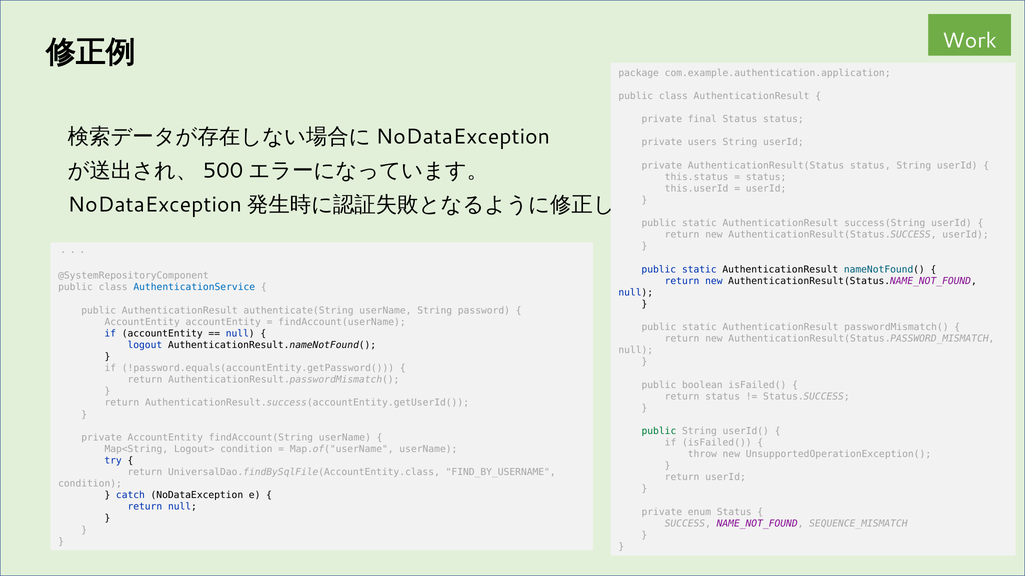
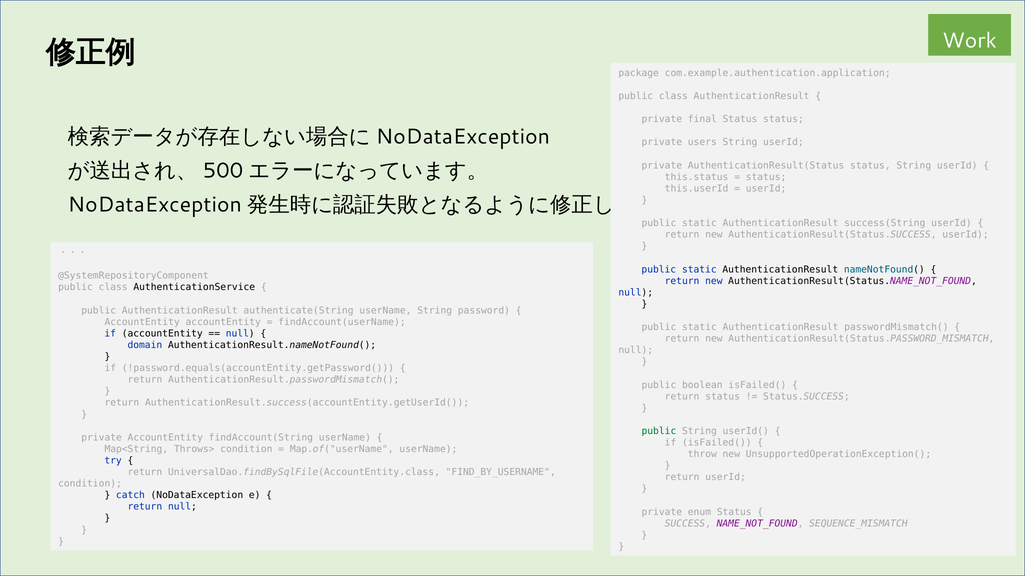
AuthenticationService colour: blue -> black (194, 288)
logout: logout -> domain (145, 345)
Logout>: Logout> -> Throws> (194, 449)
